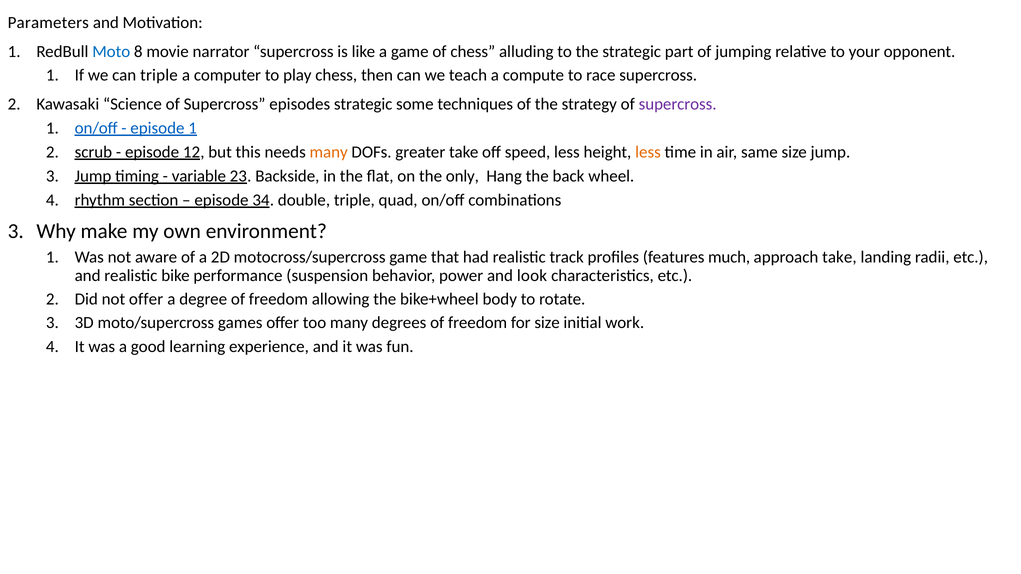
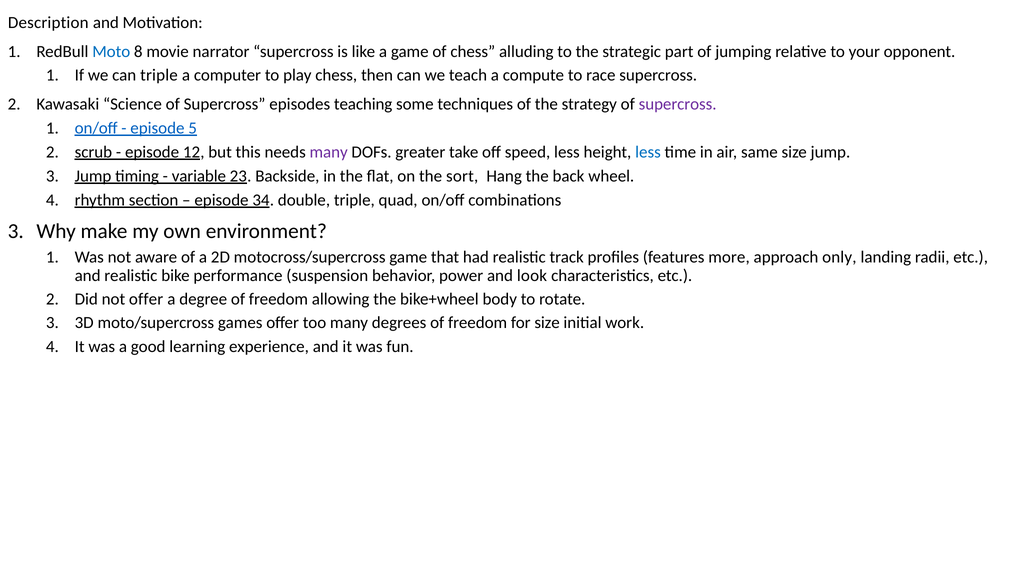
Parameters: Parameters -> Description (48, 22)
episodes strategic: strategic -> teaching (363, 104)
episode 1: 1 -> 5 (193, 128)
many colour: orange -> purple (329, 152)
less colour: orange -> blue (648, 152)
only: only -> sort (462, 176)
much: much -> more (729, 257)
approach take: take -> only (839, 257)
